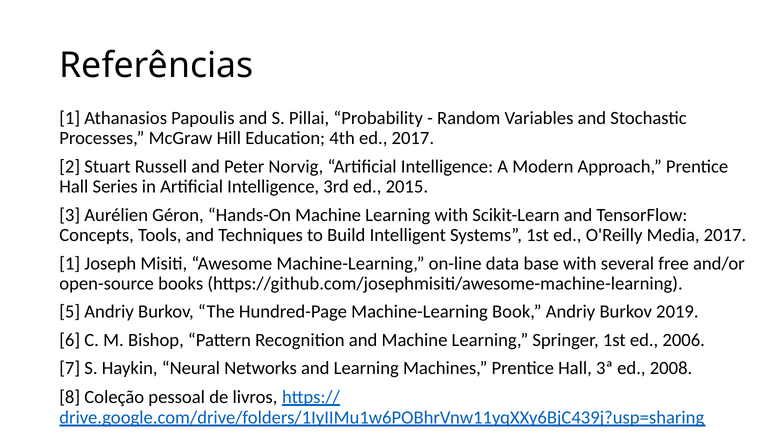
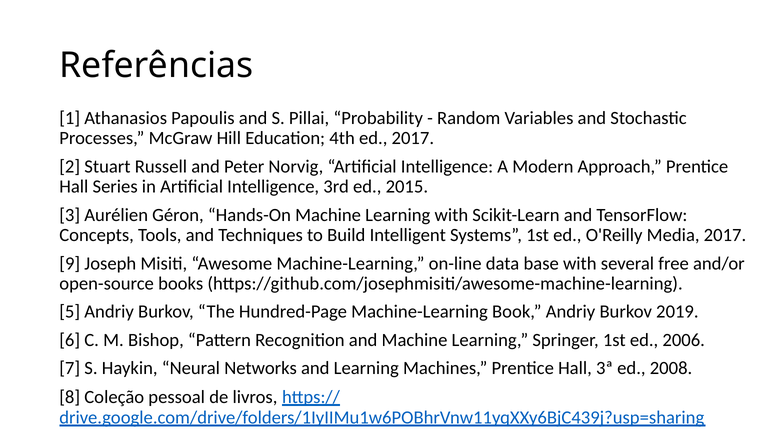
1: 1 -> 9 (70, 263)
